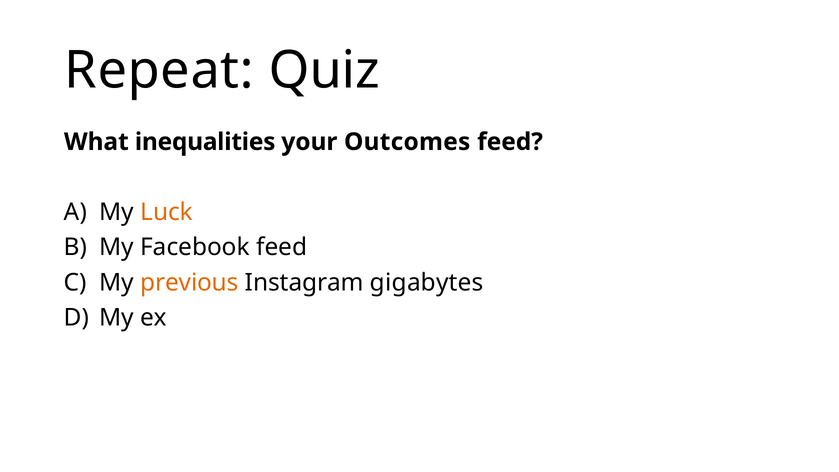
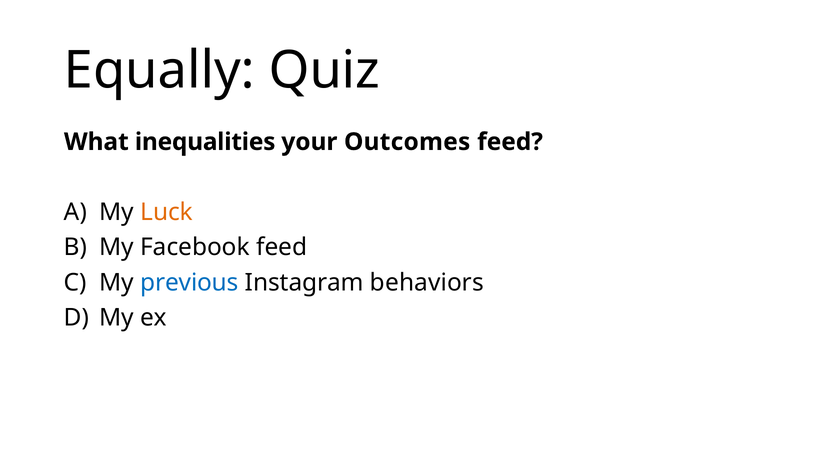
Repeat: Repeat -> Equally (159, 70)
previous colour: orange -> blue (189, 283)
gigabytes: gigabytes -> behaviors (427, 283)
